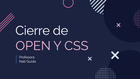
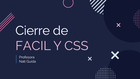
OPEN: OPEN -> FACIL (33, 46)
